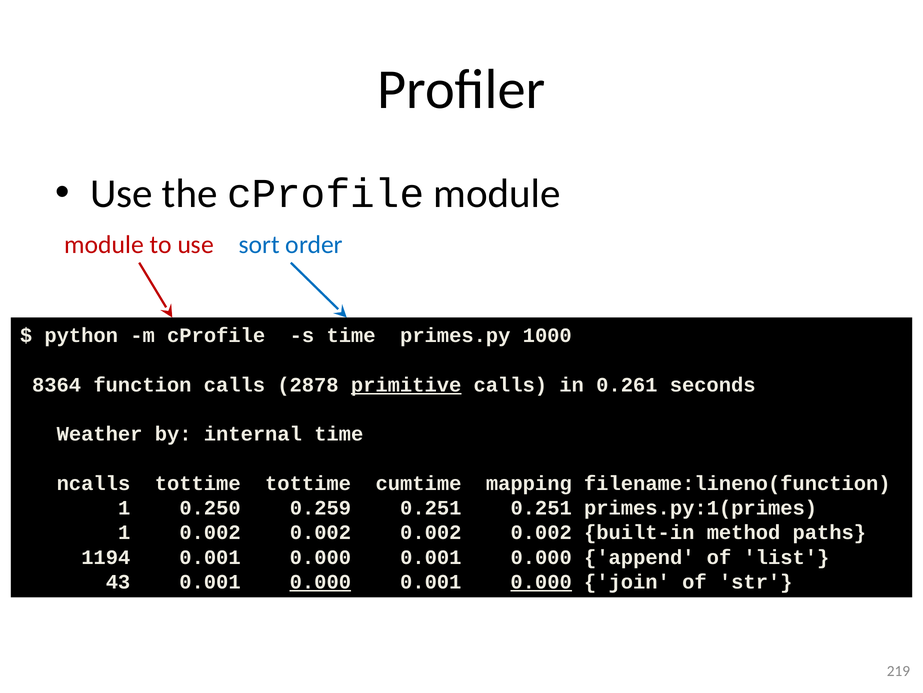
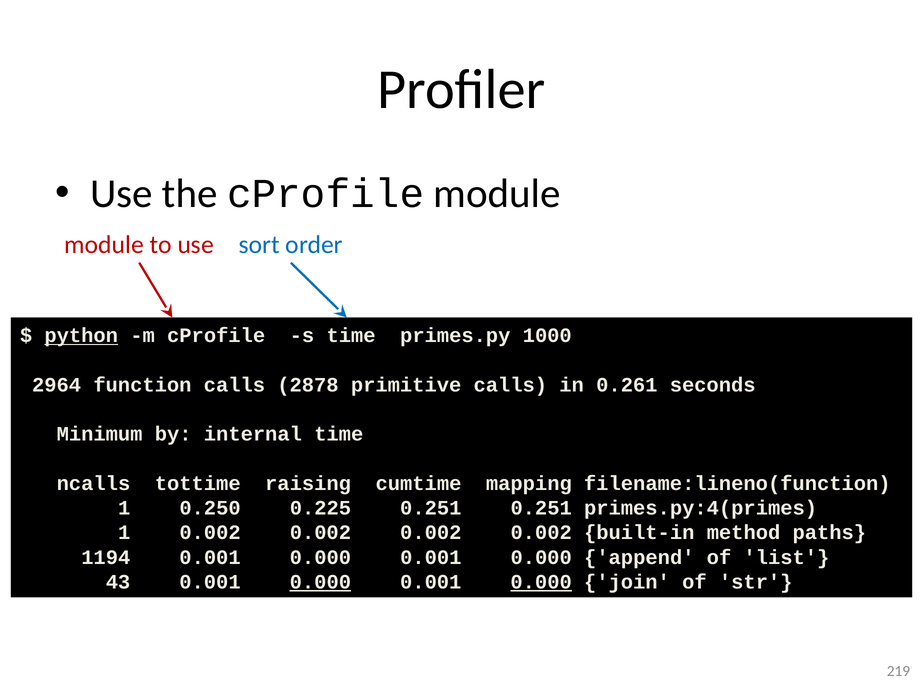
python underline: none -> present (81, 335)
8364: 8364 -> 2964 (57, 385)
primitive underline: present -> none (406, 385)
Weather: Weather -> Minimum (100, 434)
tottime tottime: tottime -> raising (308, 483)
0.259: 0.259 -> 0.225 (320, 508)
primes.py:1(primes: primes.py:1(primes -> primes.py:4(primes (701, 508)
